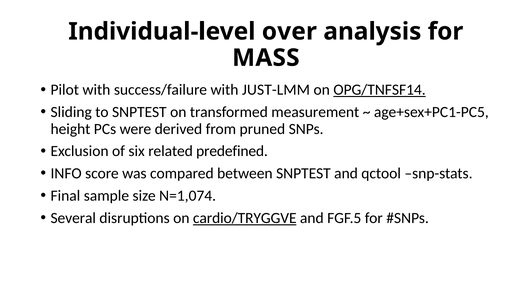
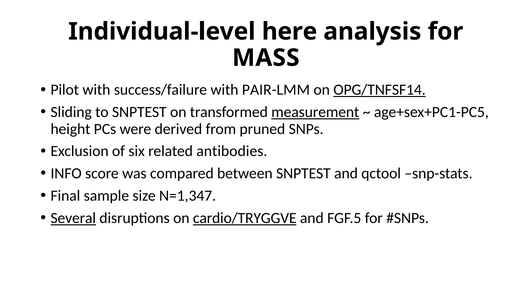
over: over -> here (290, 32)
JUST-LMM: JUST-LMM -> PAIR-LMM (276, 90)
measurement underline: none -> present (315, 112)
predefined: predefined -> antibodies (232, 151)
N=1,074: N=1,074 -> N=1,347 (188, 196)
Several underline: none -> present (73, 218)
